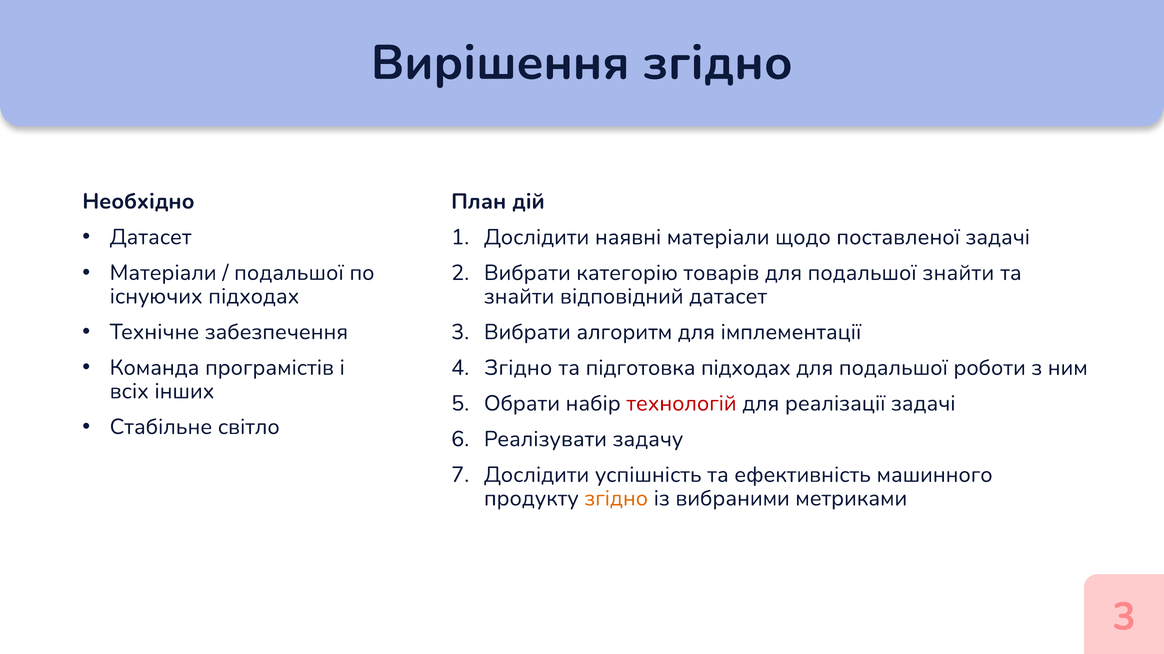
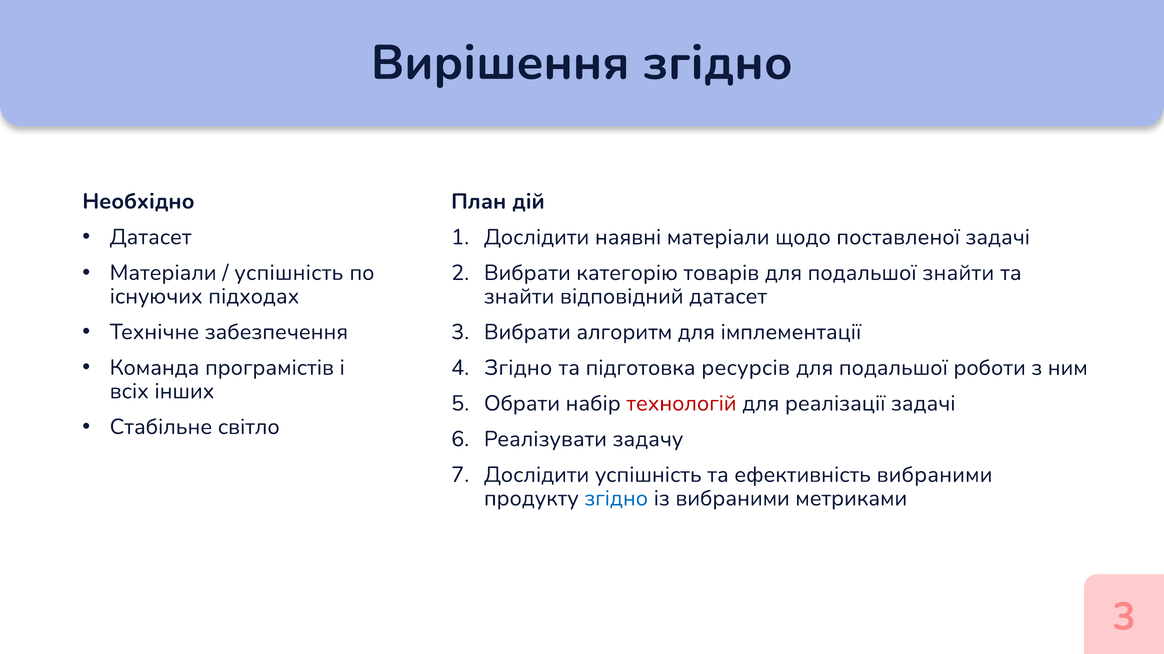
подальшої: подальшої -> успішність (289, 273)
підготовка підходах: підходах -> ресурсів (746, 368)
ефективність машинного: машинного -> вибраними (934, 475)
згідно colour: orange -> blue (616, 499)
